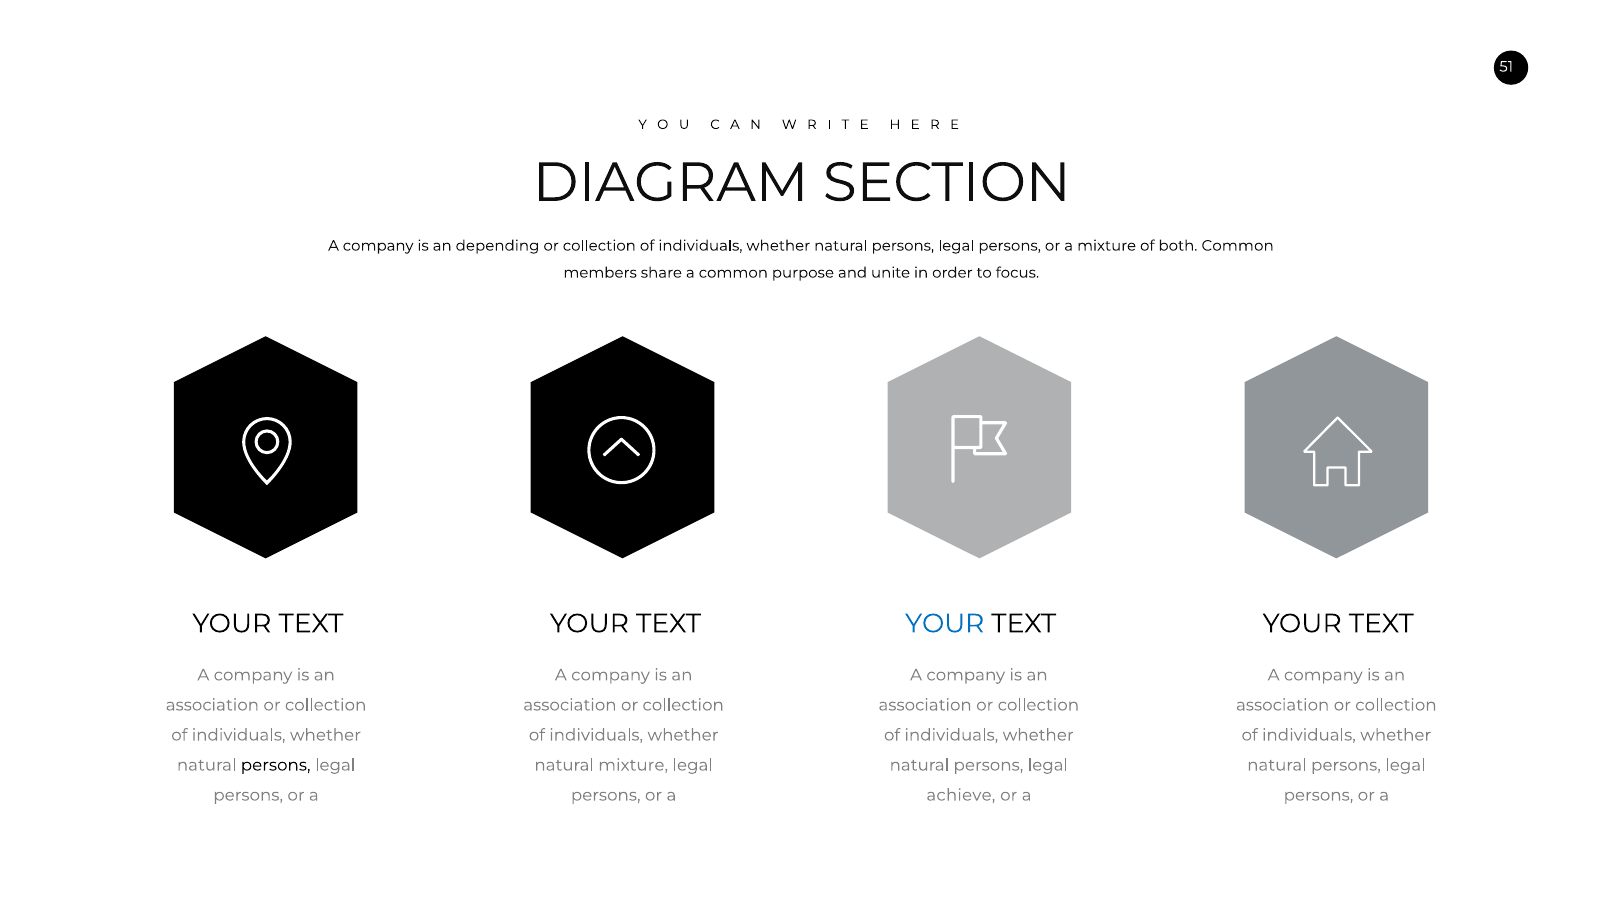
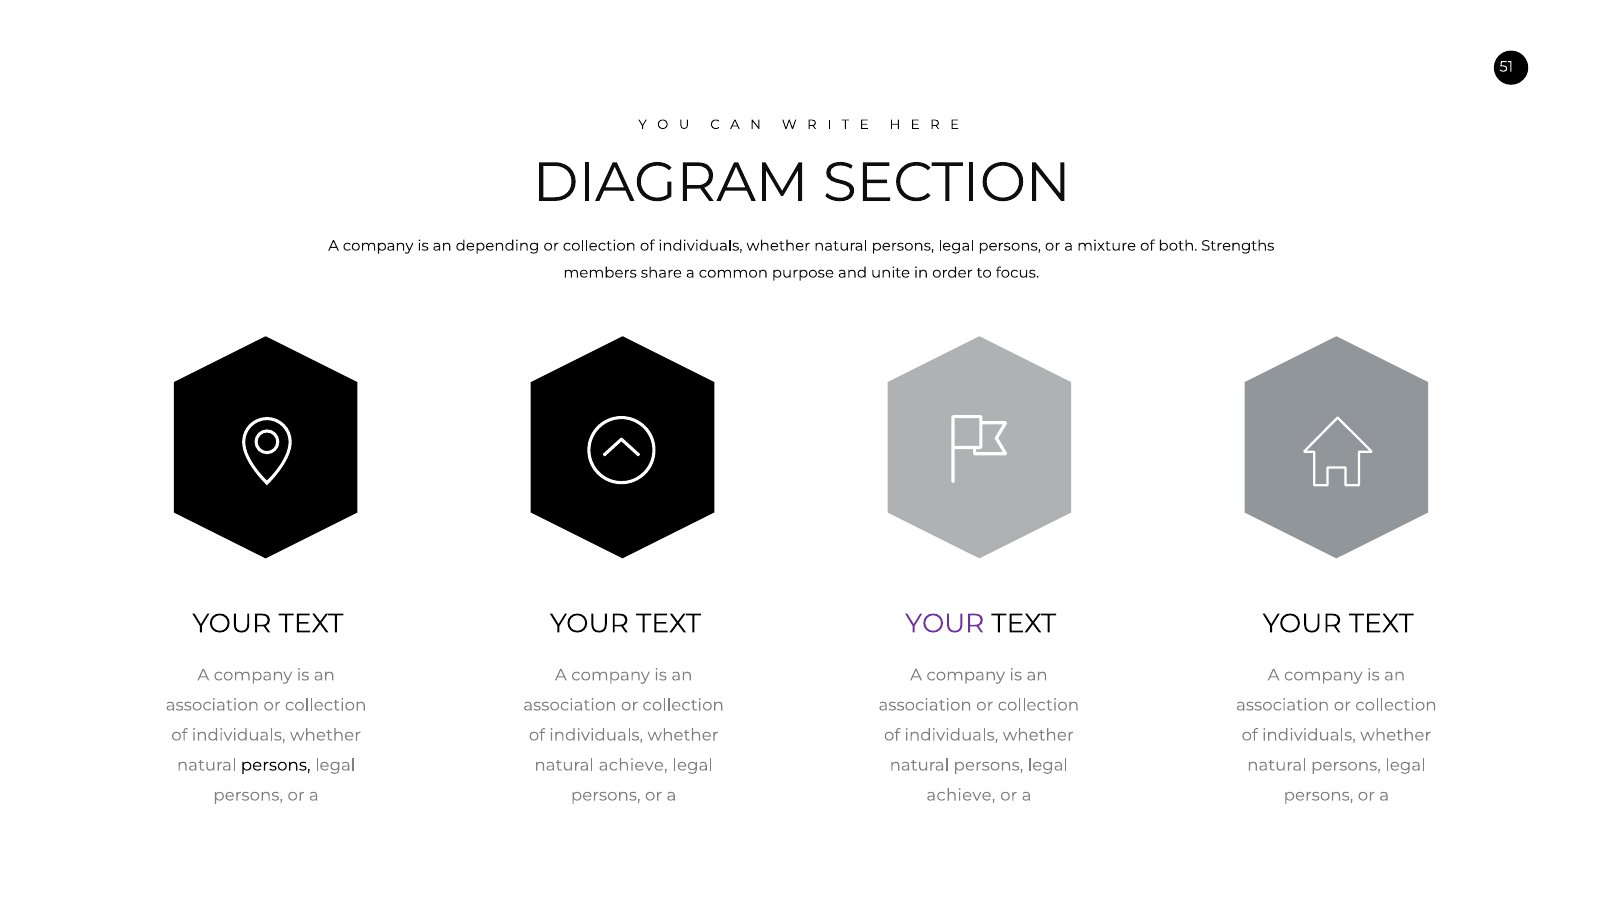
both Common: Common -> Strengths (1238, 246)
YOUR colour: blue -> purple (945, 624)
natural mixture: mixture -> achieve (633, 765)
